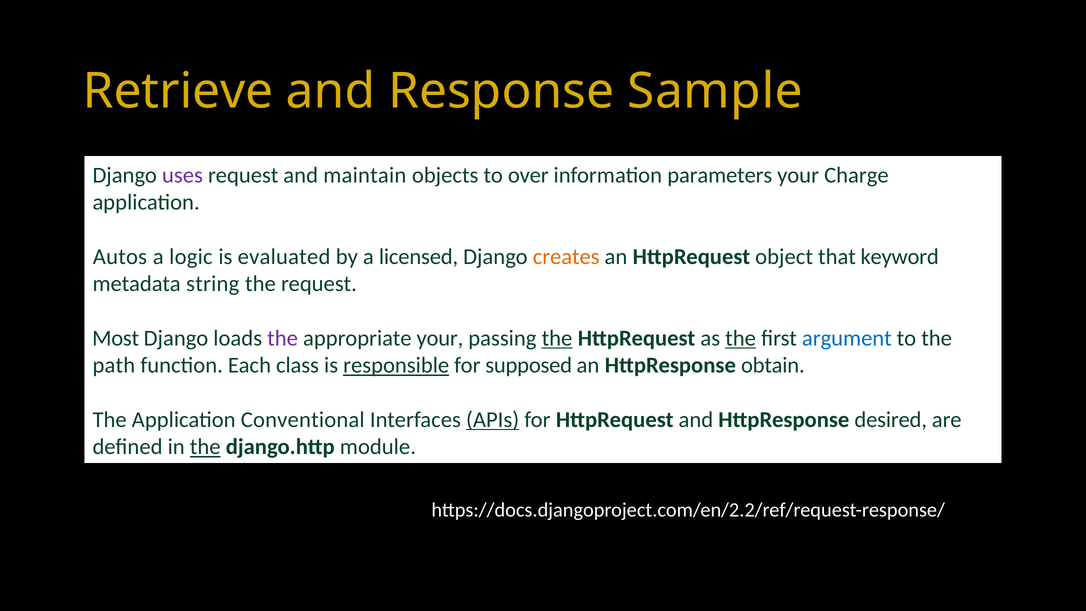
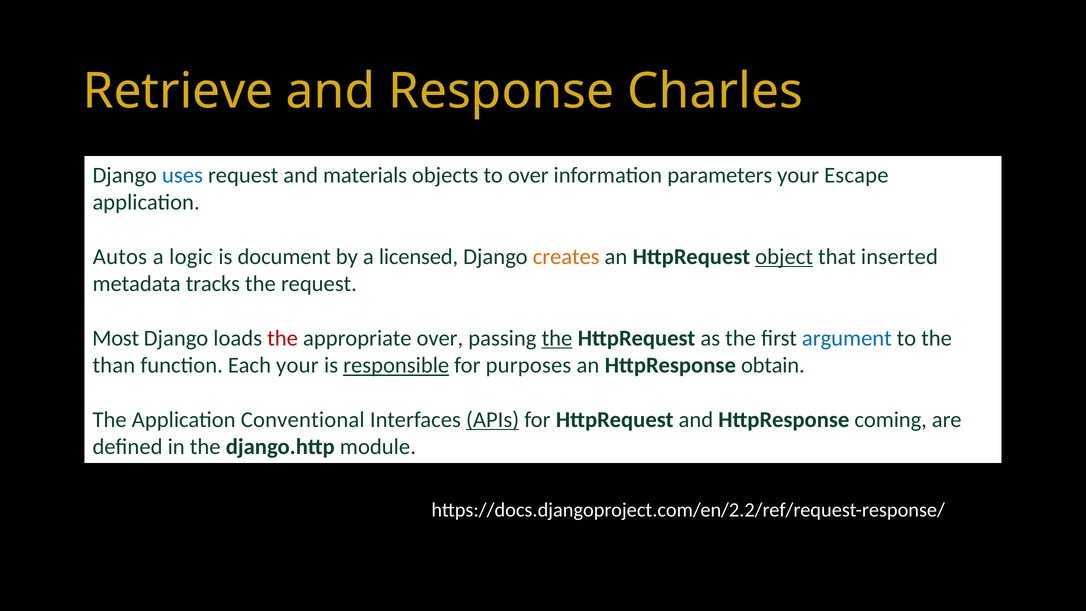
Sample: Sample -> Charles (715, 91)
uses colour: purple -> blue (183, 175)
maintain: maintain -> materials (365, 175)
Charge: Charge -> Escape (856, 175)
evaluated: evaluated -> document (284, 257)
object underline: none -> present (784, 257)
keyword: keyword -> inserted (899, 257)
string: string -> tracks (213, 284)
the colour: purple -> red (283, 338)
appropriate your: your -> over (440, 338)
the underline: present -> none (741, 338)
path: path -> than (114, 365)
Each class: class -> your (297, 365)
supposed: supposed -> purposes (528, 365)
desired: desired -> coming (891, 420)
the underline: present -> none (205, 447)
